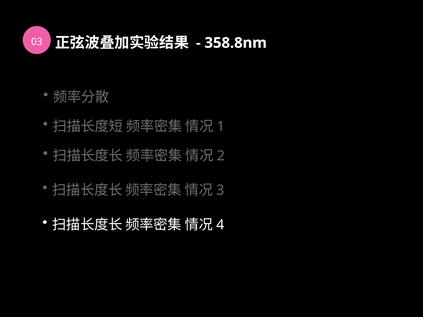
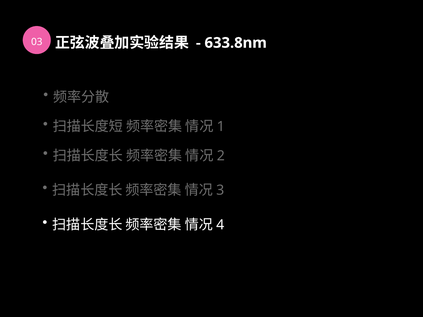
358.8nm: 358.8nm -> 633.8nm (236, 43)
